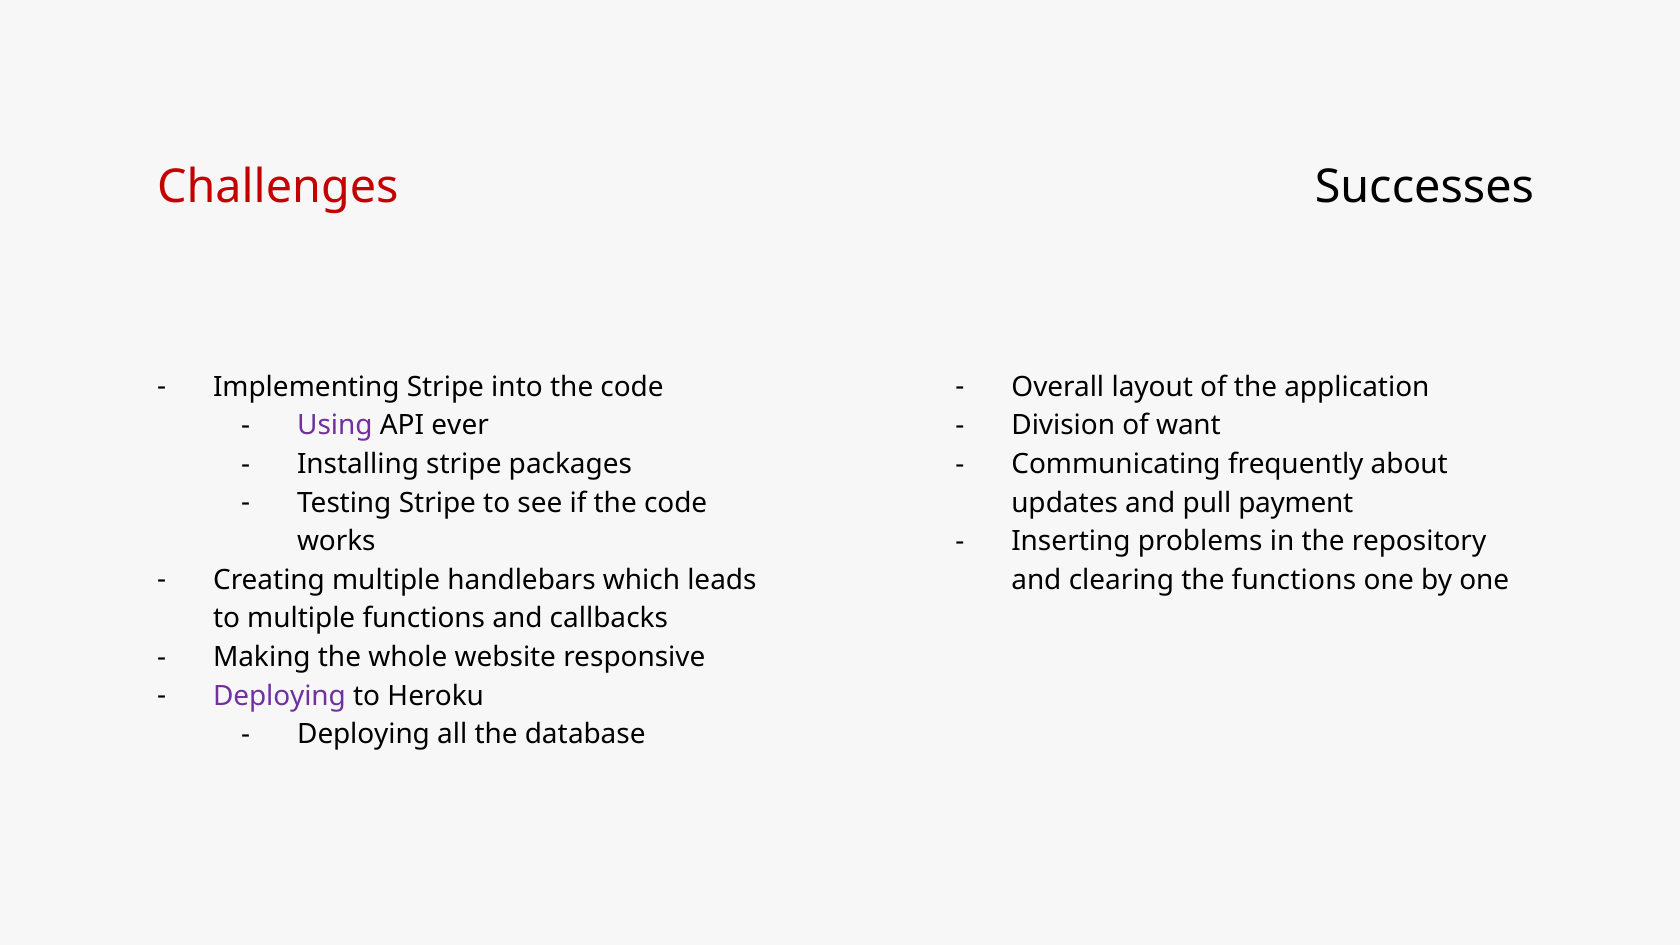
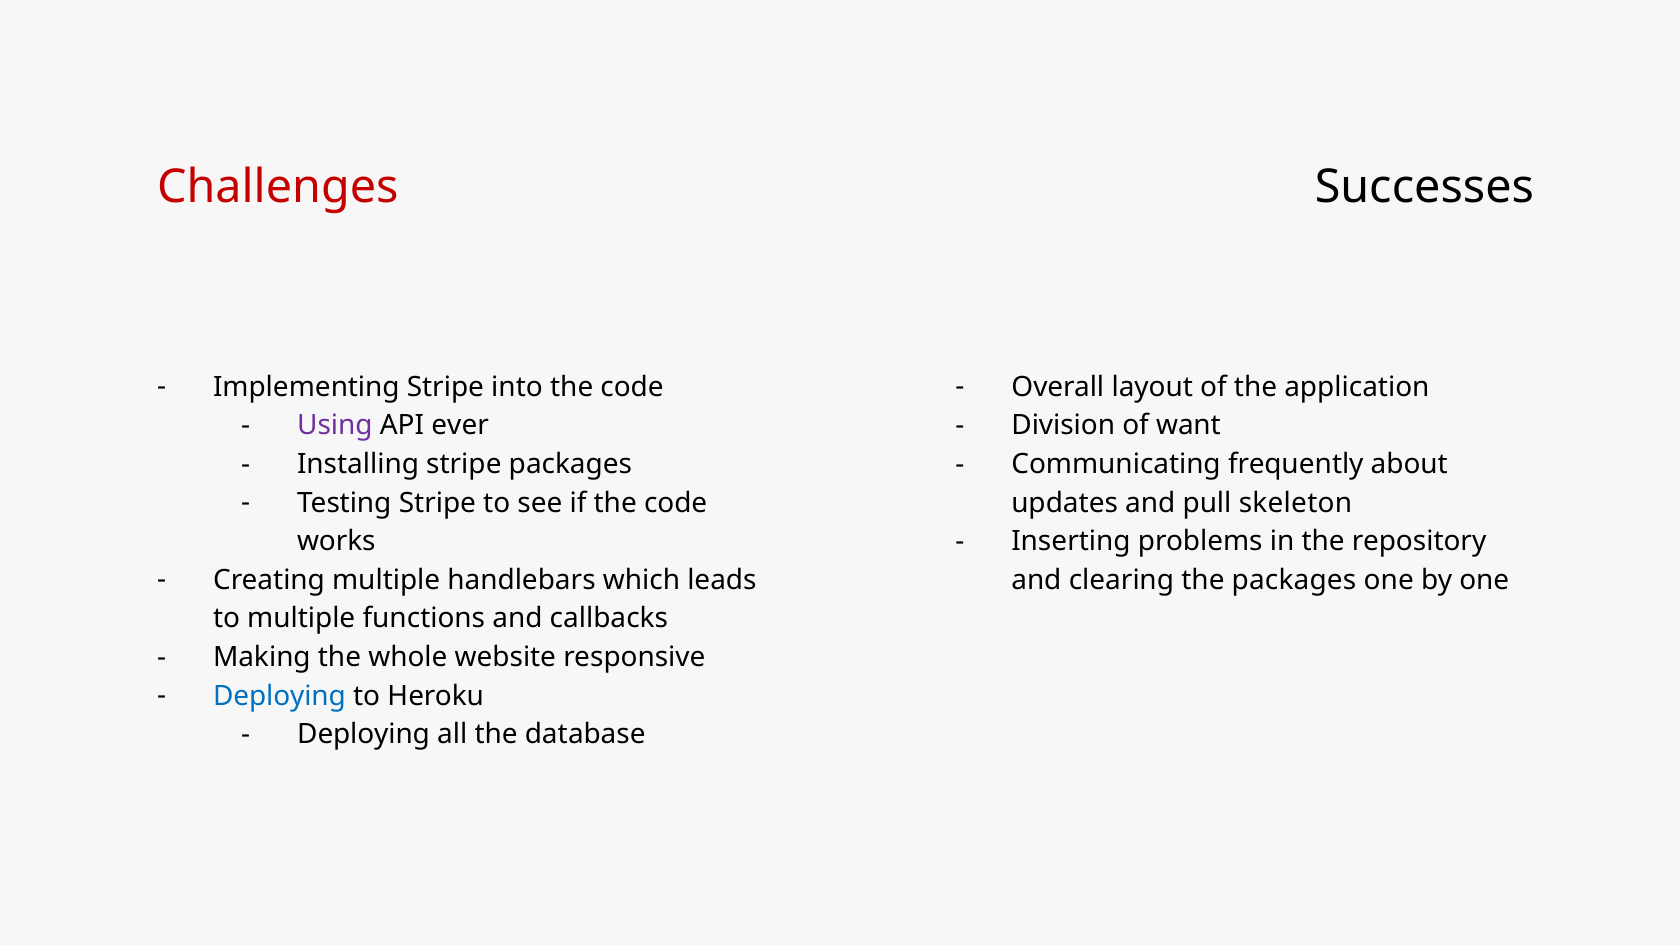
payment: payment -> skeleton (1295, 503)
the functions: functions -> packages (1294, 580)
Deploying colour: purple -> blue (279, 696)
